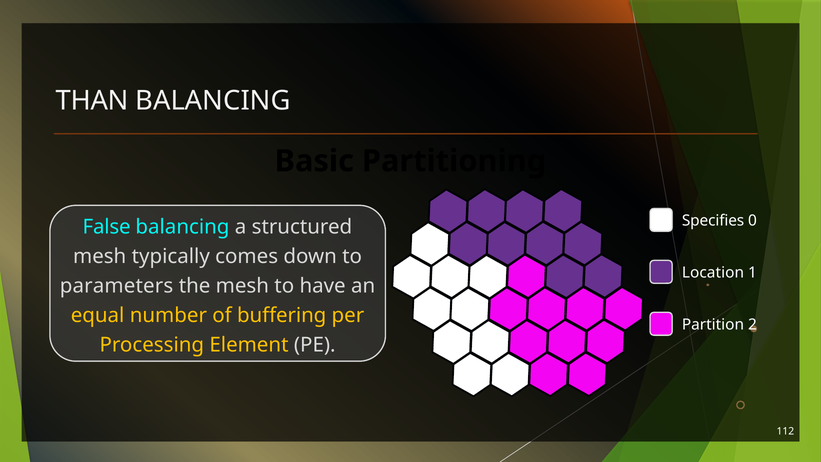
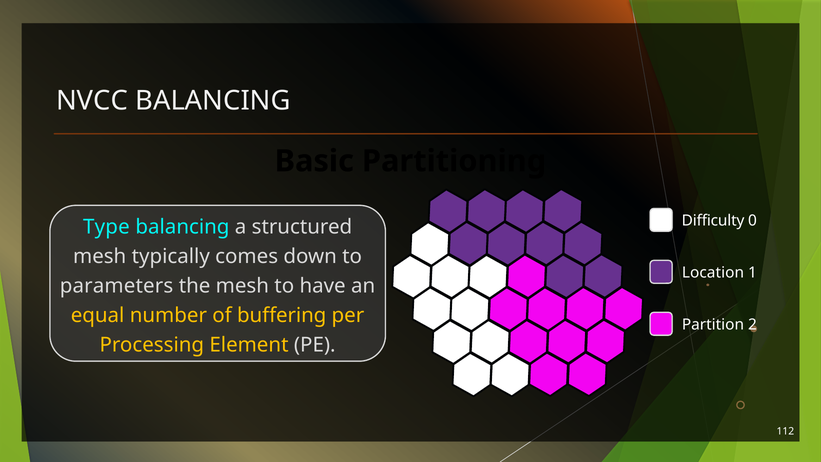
THAN: THAN -> NVCC (92, 101)
Specifies: Specifies -> Difficulty (713, 221)
False: False -> Type (106, 227)
